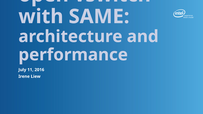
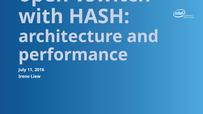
SAME: SAME -> HASH (99, 17)
